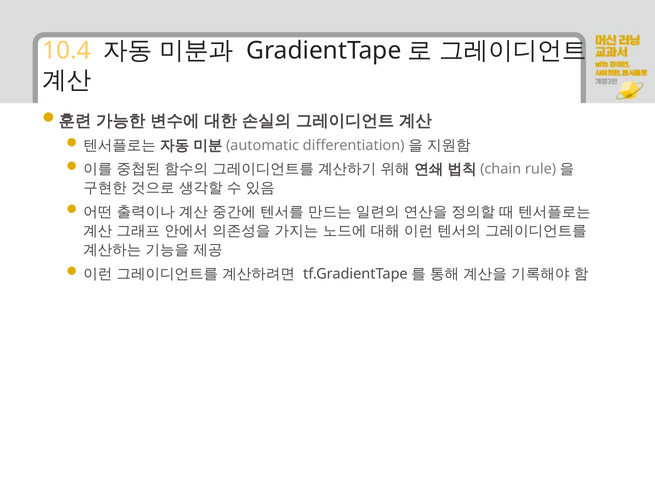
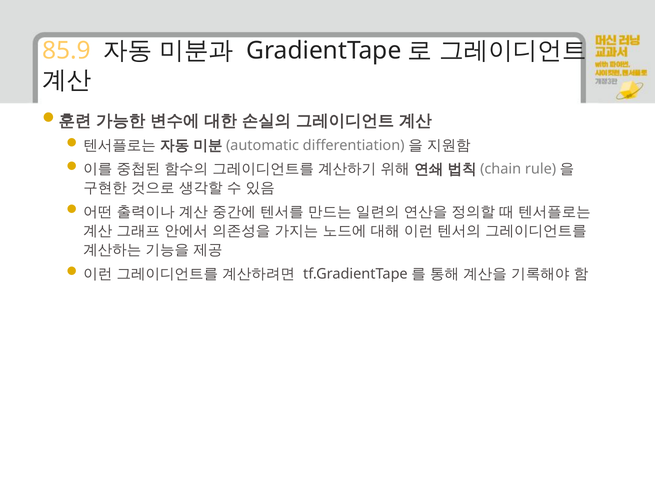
10.4: 10.4 -> 85.9 (66, 51)
